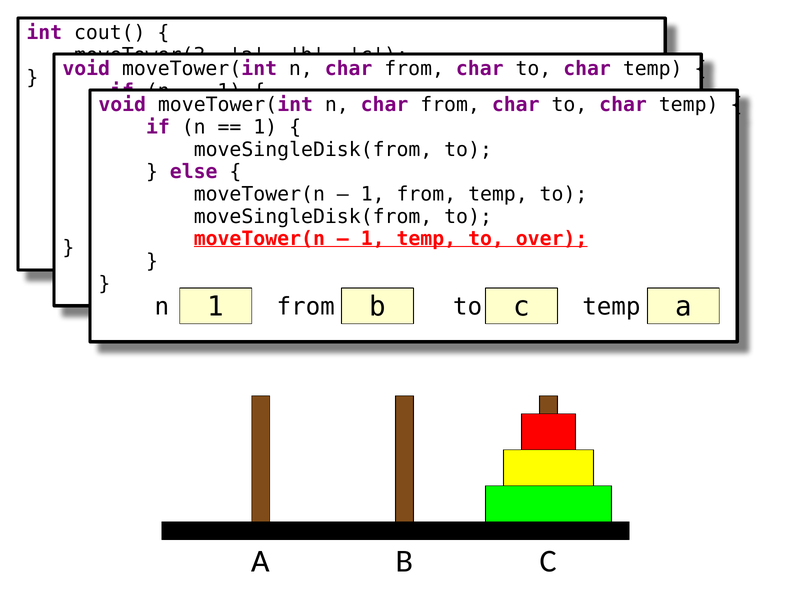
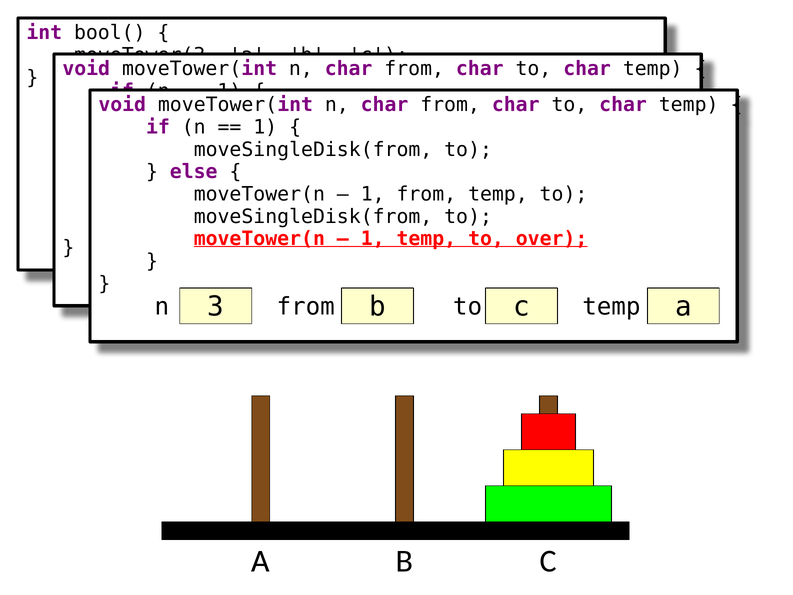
cout(: cout( -> bool( (110, 33)
1: 1 -> 3 (216, 307)
